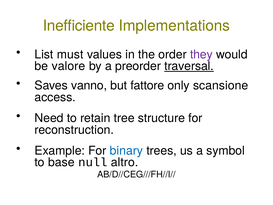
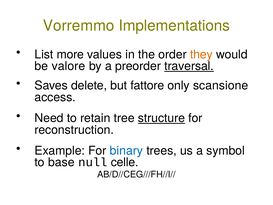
Inefficiente: Inefficiente -> Vorremmo (79, 26)
must: must -> more (70, 54)
they colour: purple -> orange (201, 54)
vanno: vanno -> delete (89, 85)
structure underline: none -> present (161, 118)
altro: altro -> celle (125, 162)
